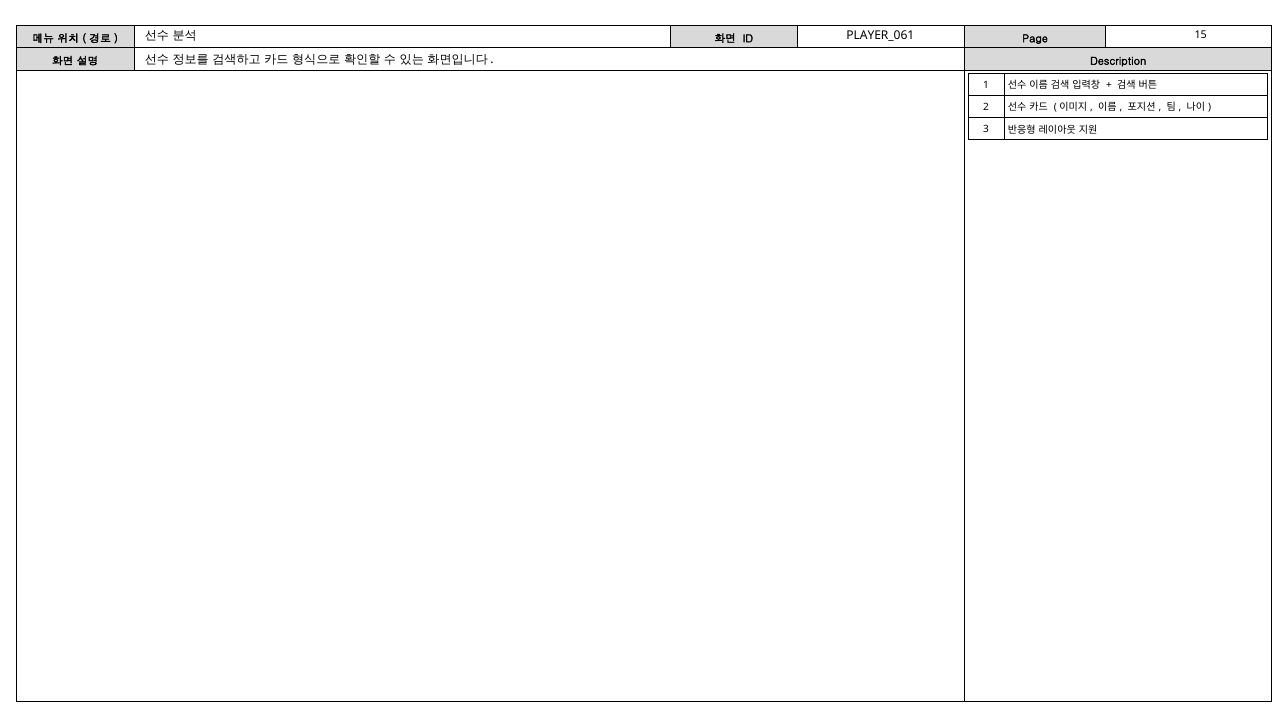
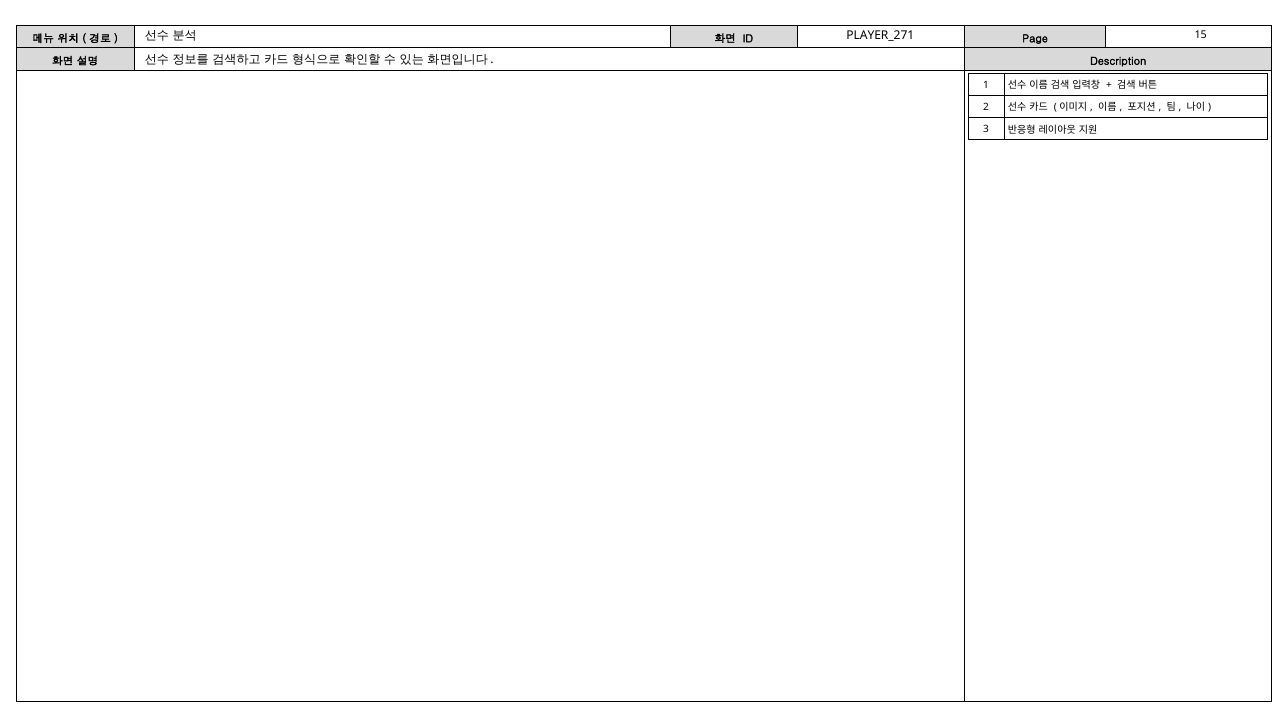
PLAYER_061: PLAYER_061 -> PLAYER_271 (880, 36)
